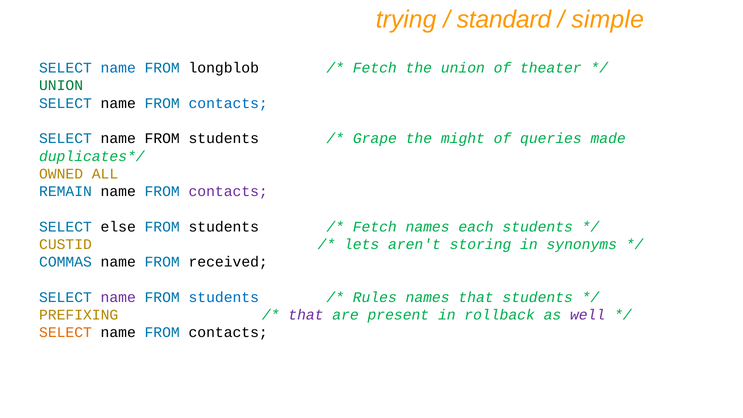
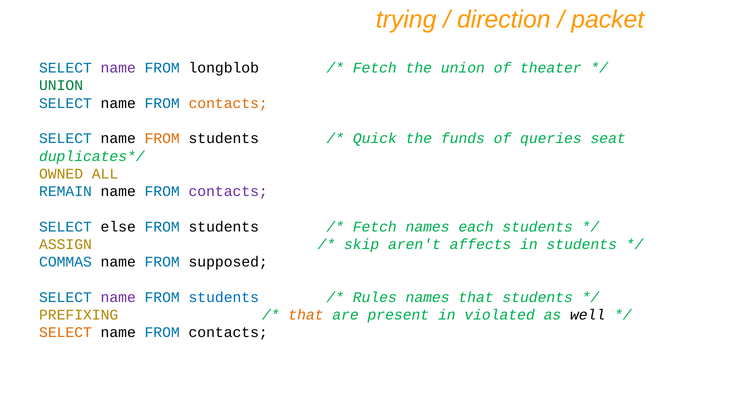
standard: standard -> direction (504, 19)
simple: simple -> packet (608, 19)
name colour: blue -> purple (118, 68)
contacts colour: blue -> orange (228, 103)
FROM colour: black -> orange (162, 138)
Grape: Grape -> Quick (375, 138)
might: might -> funds (463, 138)
made: made -> seat (608, 138)
CUSTID: CUSTID -> ASSIGN (65, 244)
lets: lets -> skip (362, 244)
storing: storing -> affects (481, 244)
in synonyms: synonyms -> students (582, 244)
received: received -> supposed (228, 262)
that colour: purple -> orange (306, 315)
rollback: rollback -> violated (500, 315)
well colour: purple -> black (588, 315)
